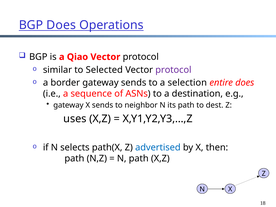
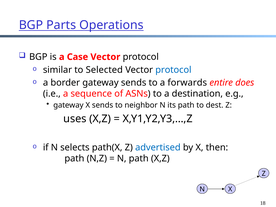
BGP Does: Does -> Parts (61, 25)
Qiao: Qiao -> Case (77, 57)
protocol colour: purple -> blue (173, 70)
selection: selection -> forwards (187, 83)
